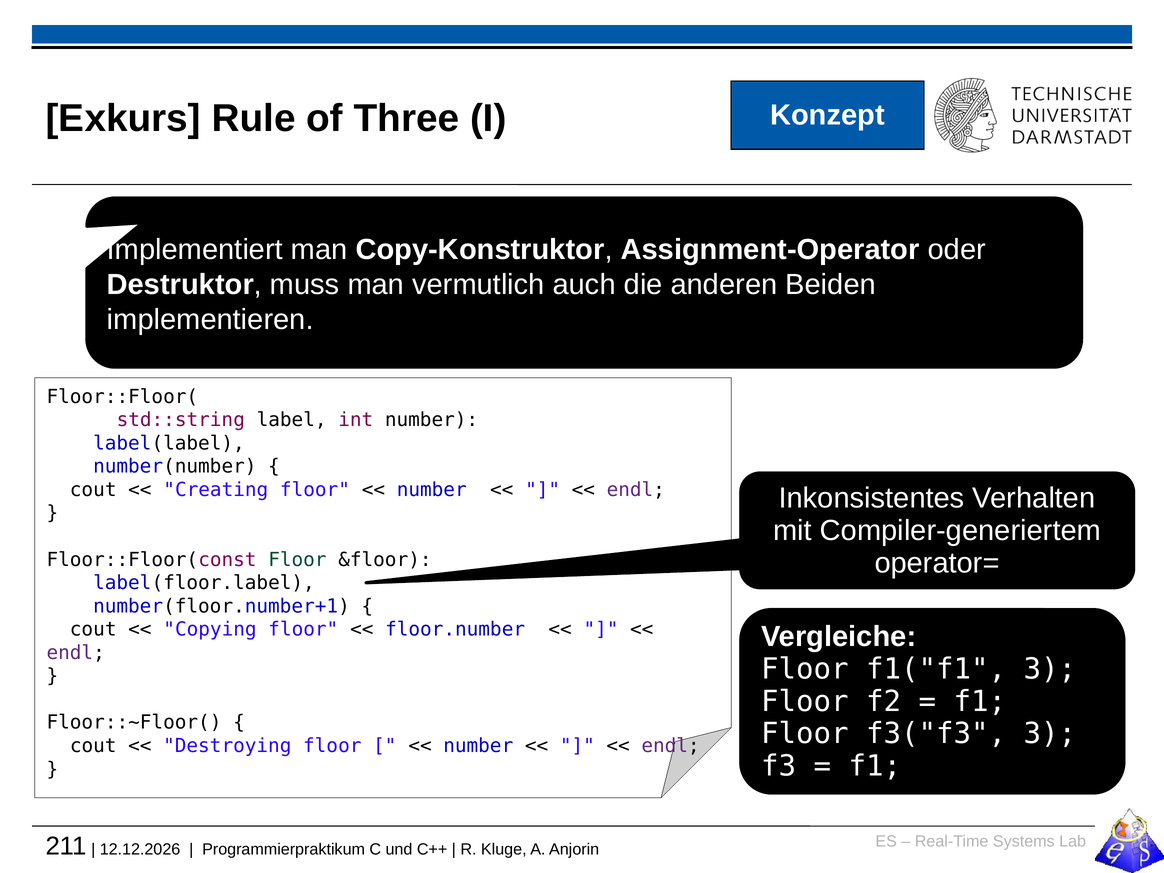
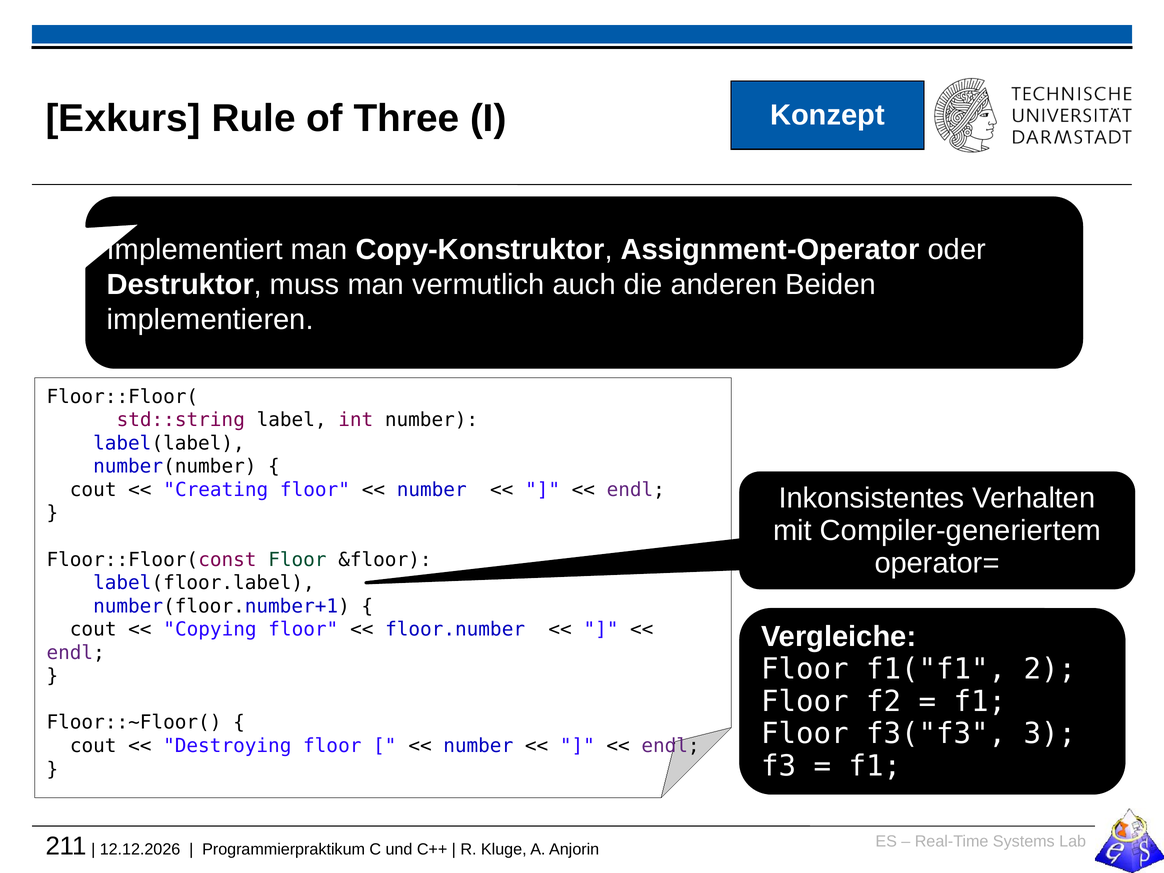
f1("f1 3: 3 -> 2 (1050, 669)
